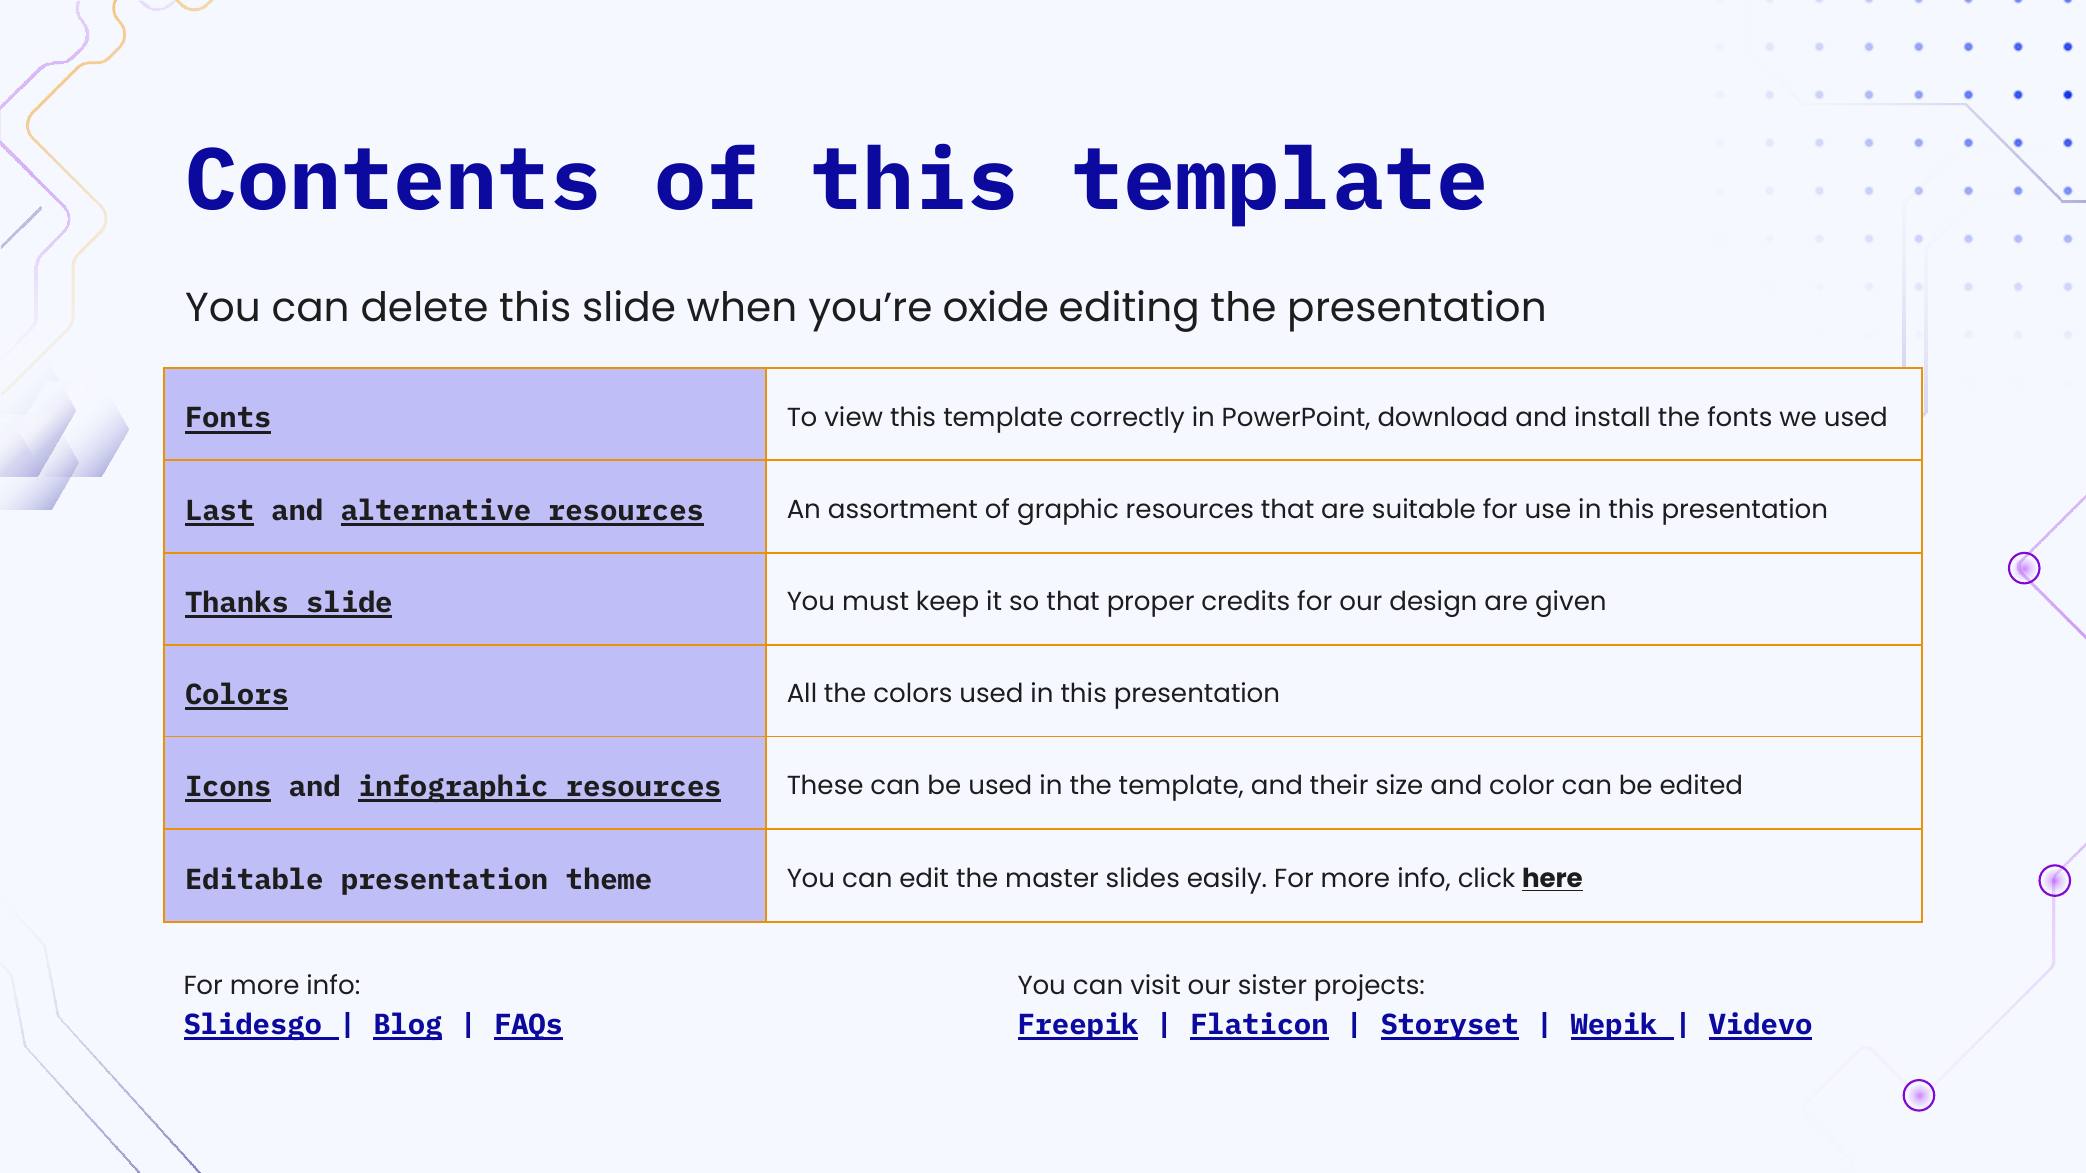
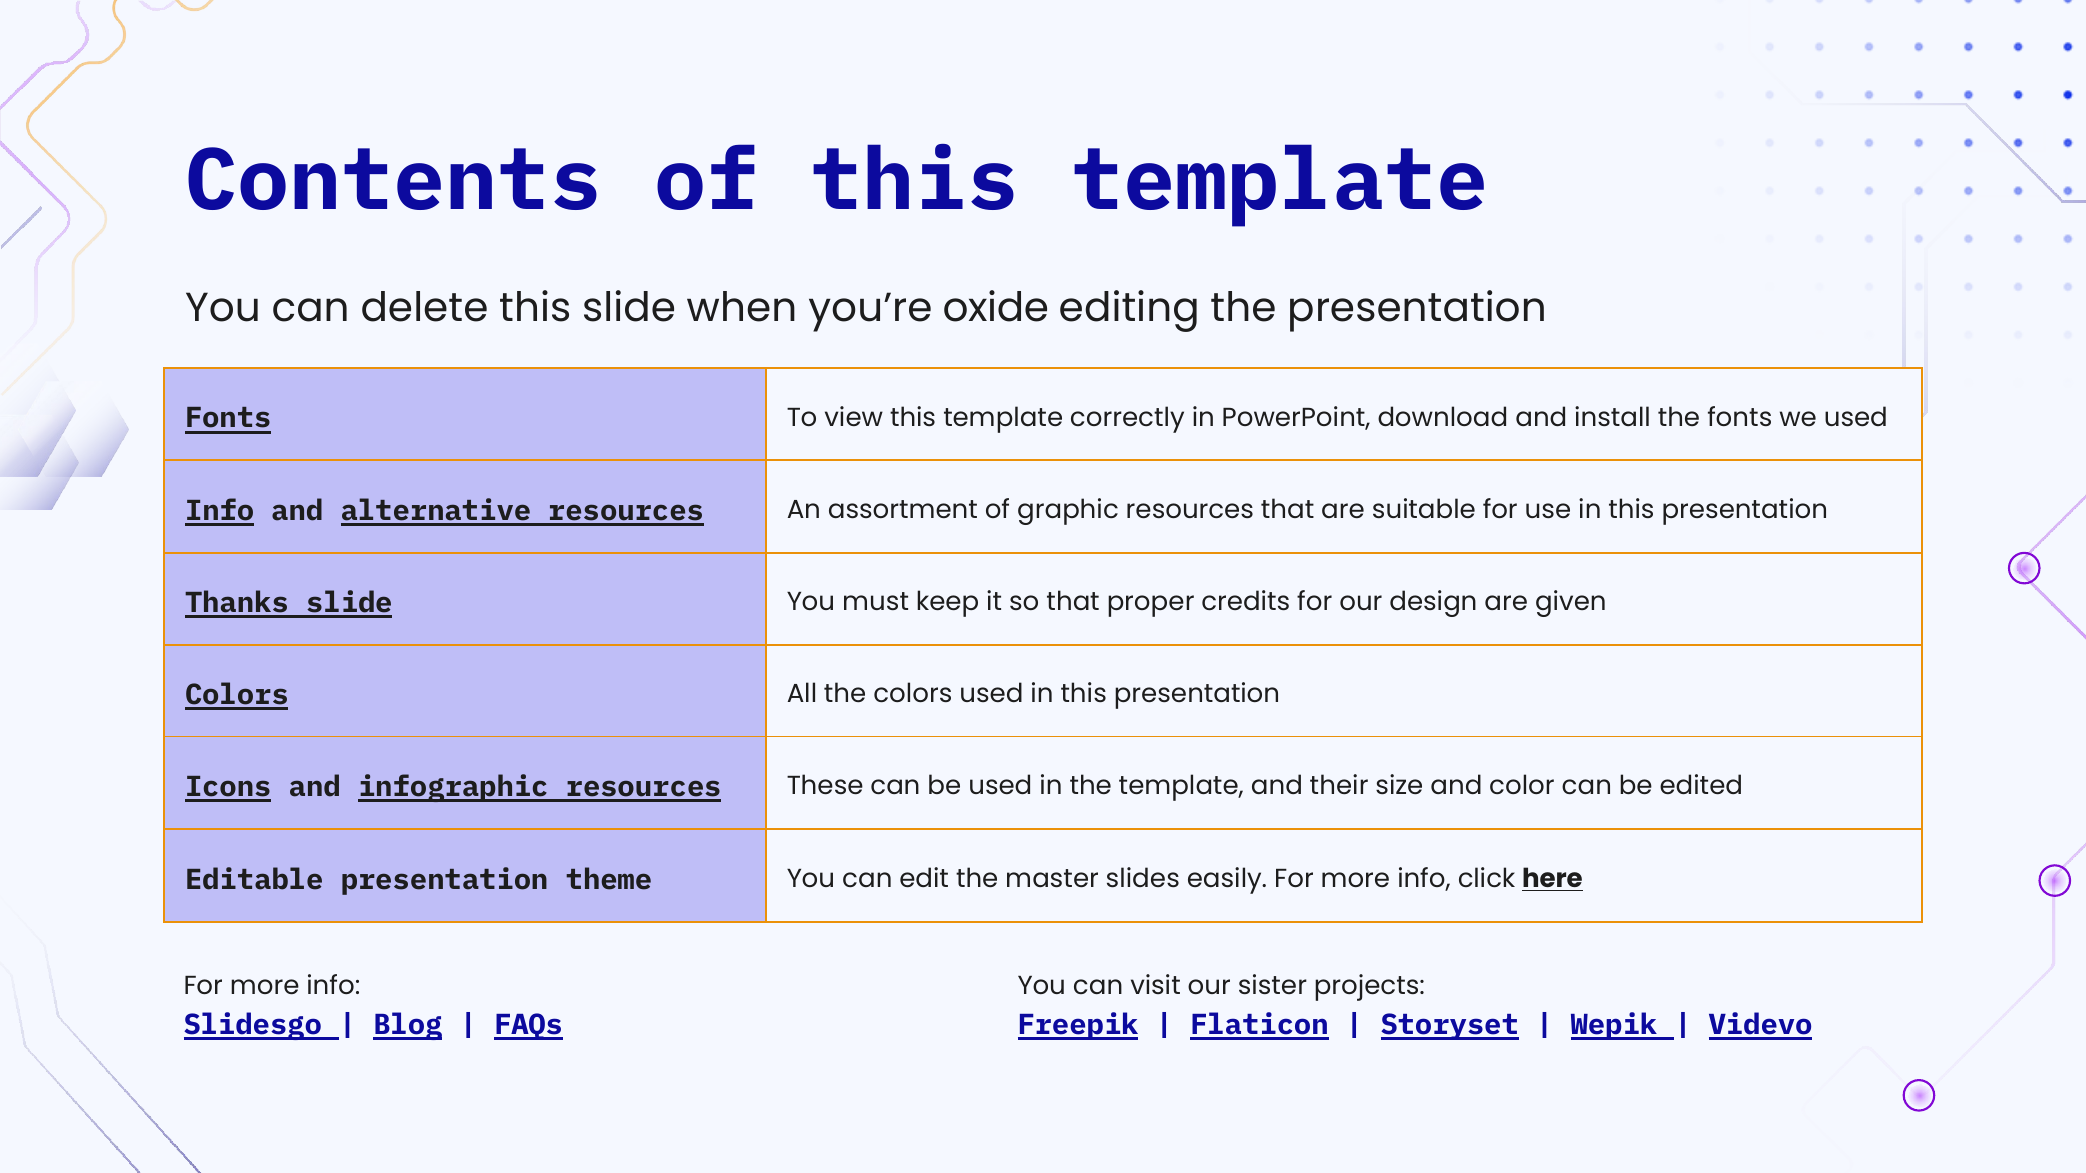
Last: Last -> Info (220, 511)
